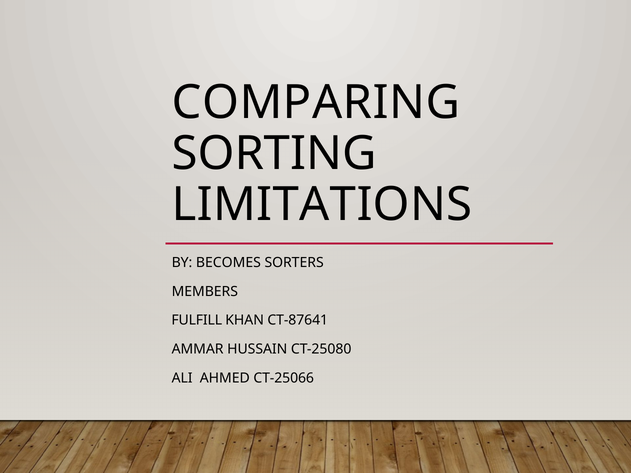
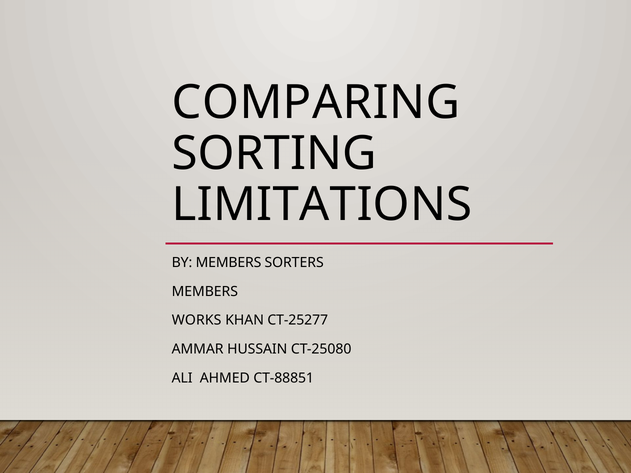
BY BECOMES: BECOMES -> MEMBERS (229, 263)
FULFILL: FULFILL -> WORKS (197, 321)
CT-87641: CT-87641 -> CT-25277 (298, 321)
CT-25066: CT-25066 -> CT-88851 (284, 378)
